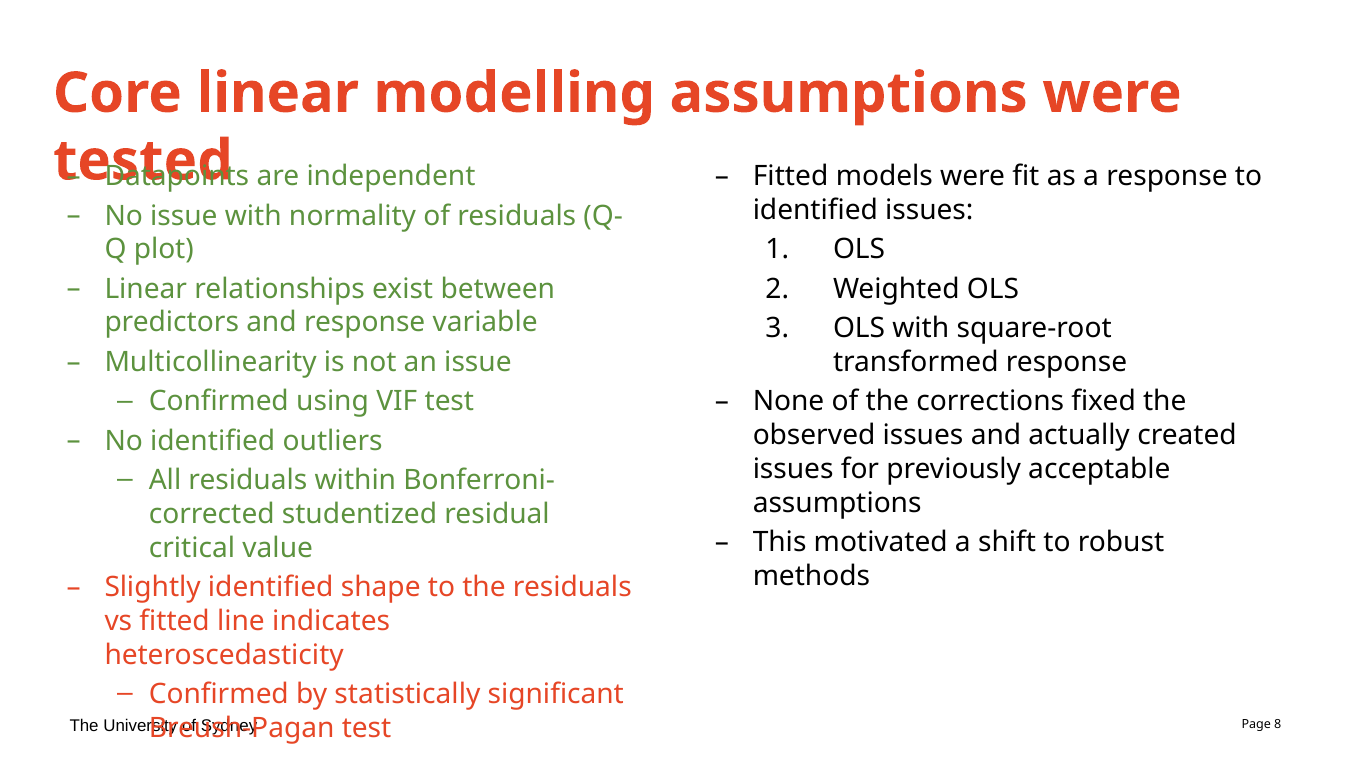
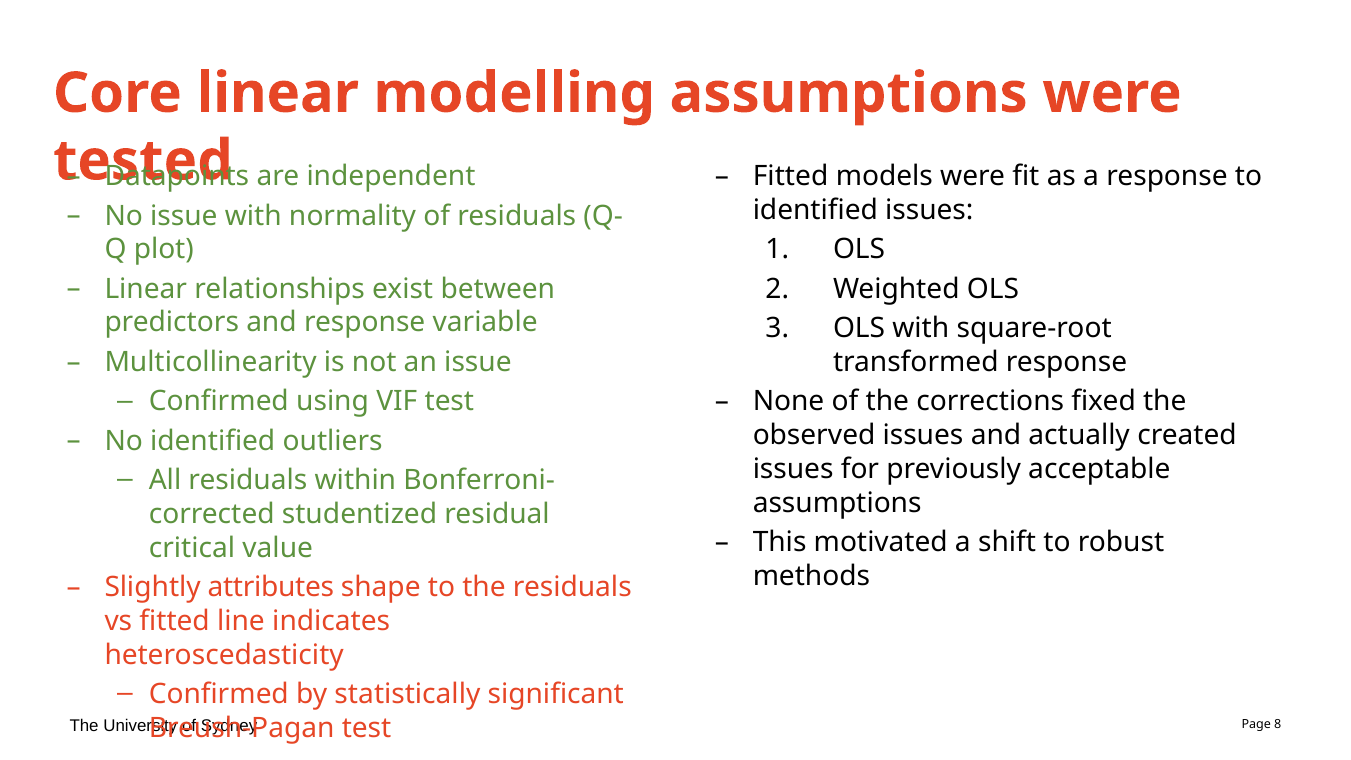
Slightly identified: identified -> attributes (271, 587)
